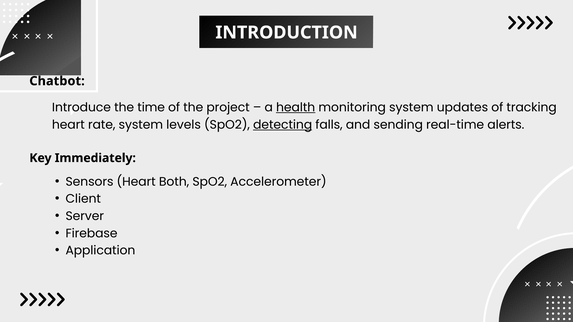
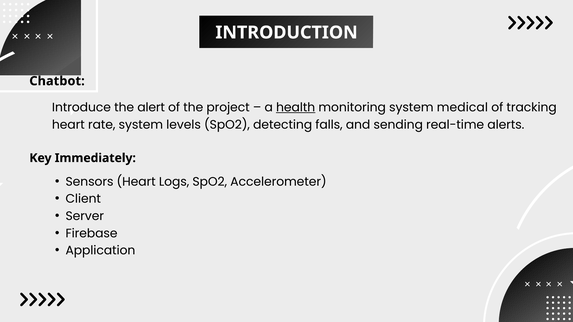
time: time -> alert (151, 108)
updates: updates -> medical (462, 108)
detecting underline: present -> none (283, 125)
Both: Both -> Logs (174, 182)
